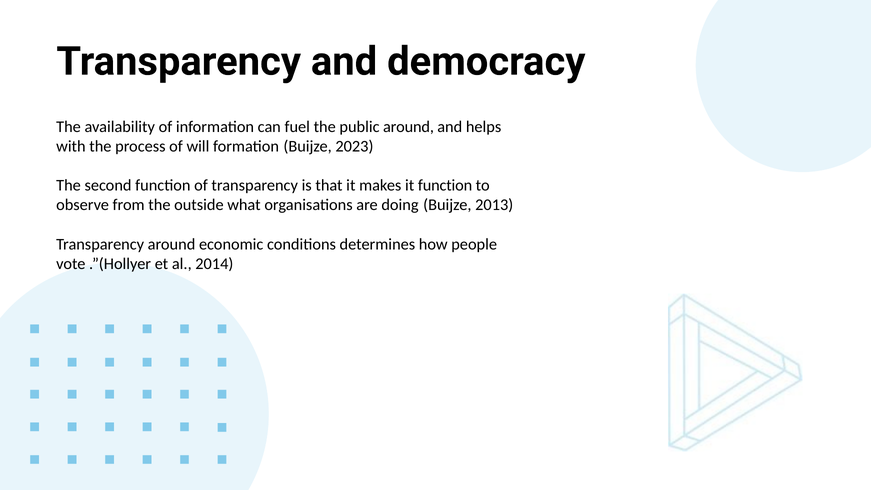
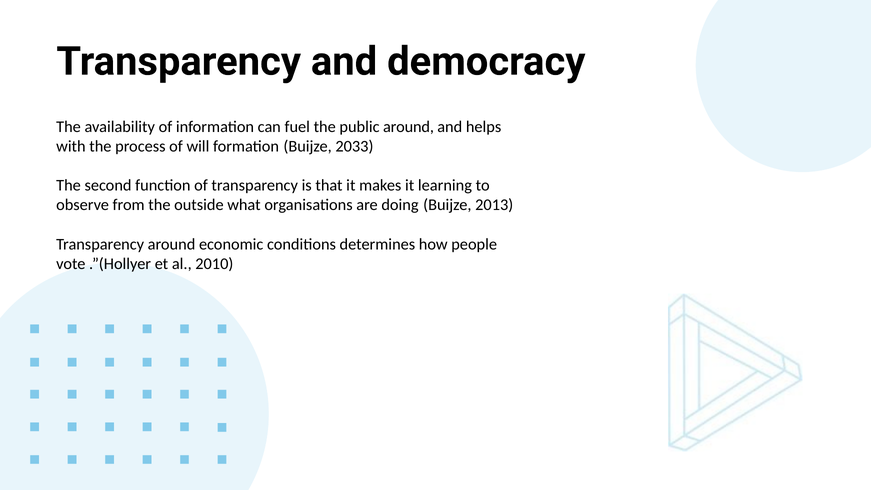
2023: 2023 -> 2033 (354, 146)
it function: function -> learning (445, 185)
2014: 2014 -> 2010 (214, 264)
